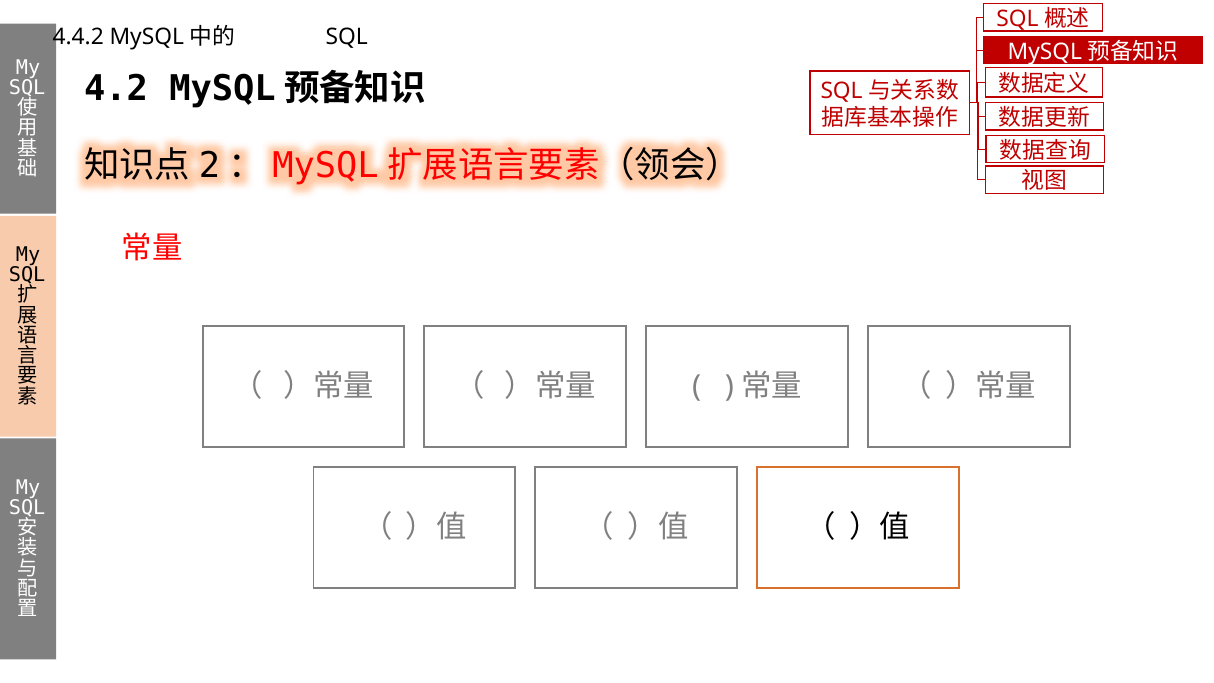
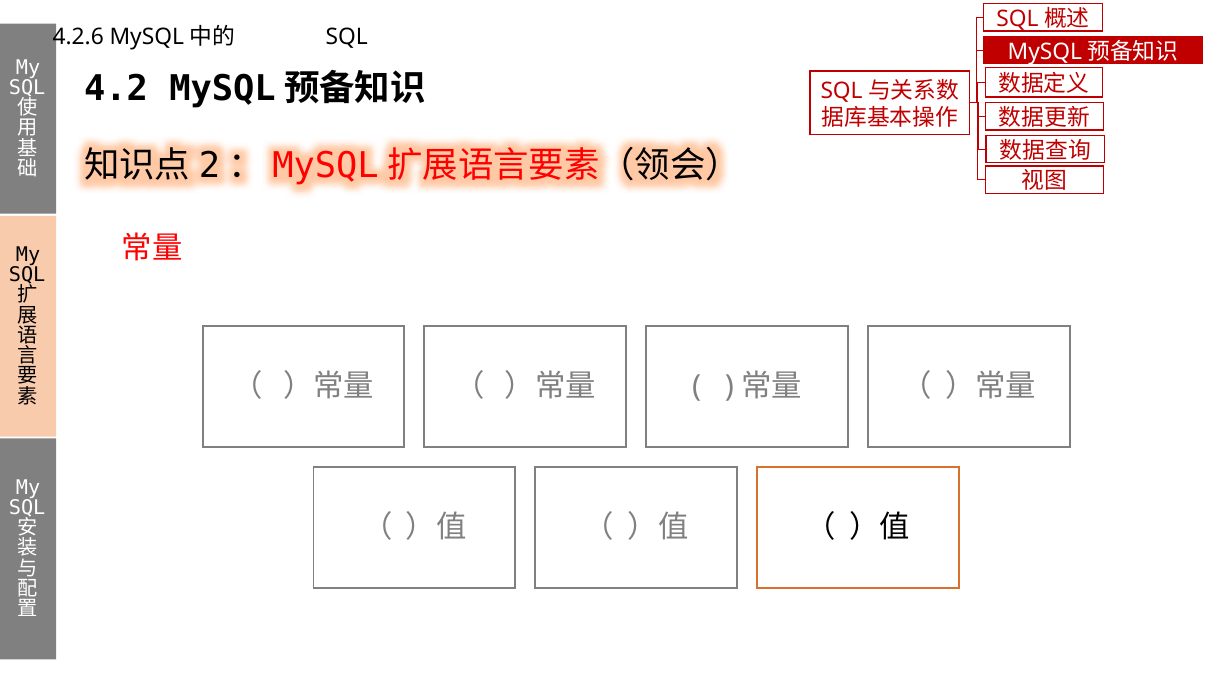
4.4.2: 4.4.2 -> 4.2.6 (78, 37)
